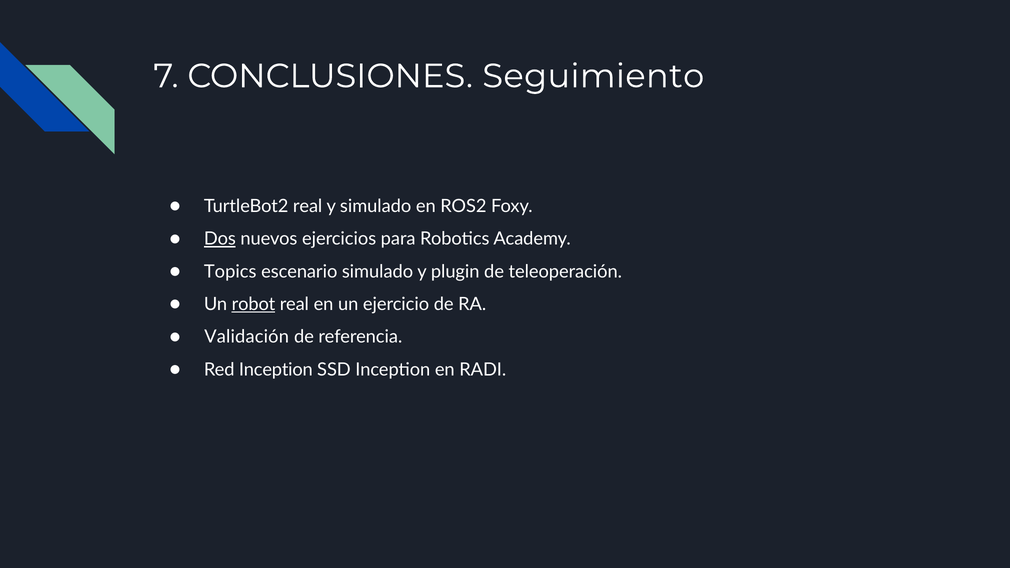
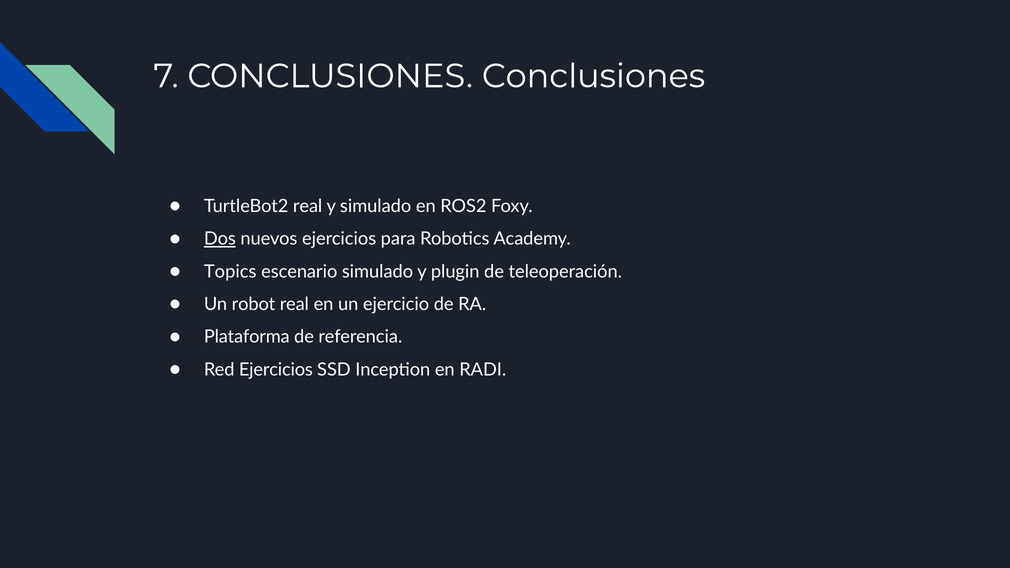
CONCLUSIONES Seguimiento: Seguimiento -> Conclusiones (594, 76)
robot underline: present -> none (253, 304)
Validación: Validación -> Plataforma (247, 337)
Red Inception: Inception -> Ejercicios (276, 370)
